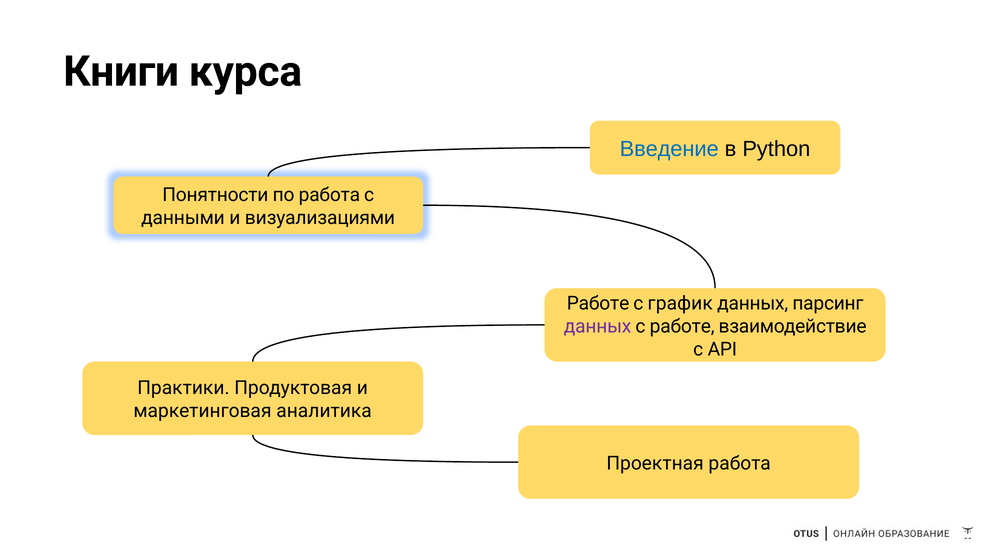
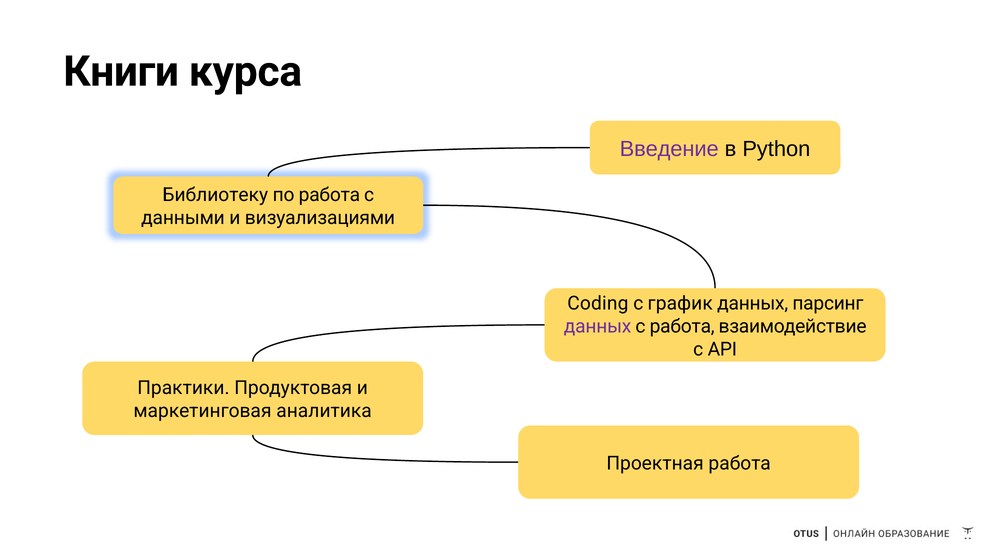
Введение colour: blue -> purple (669, 149)
Понятности: Понятности -> Библиотеку (215, 195)
Работе: Работе -> Coding (598, 303)
с работе: работе -> работа (682, 326)
